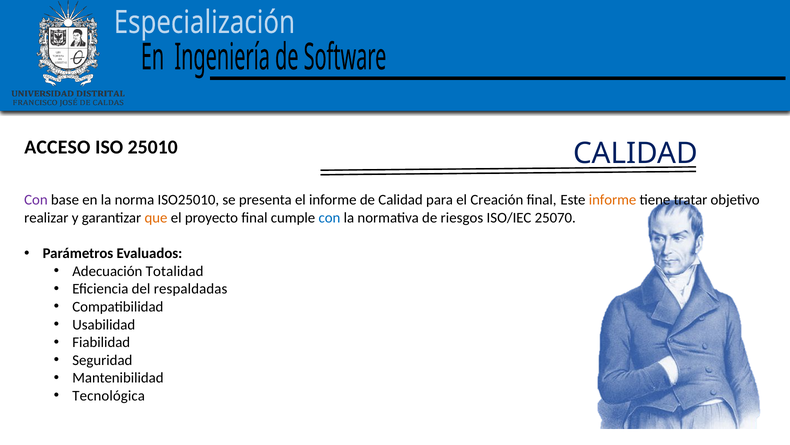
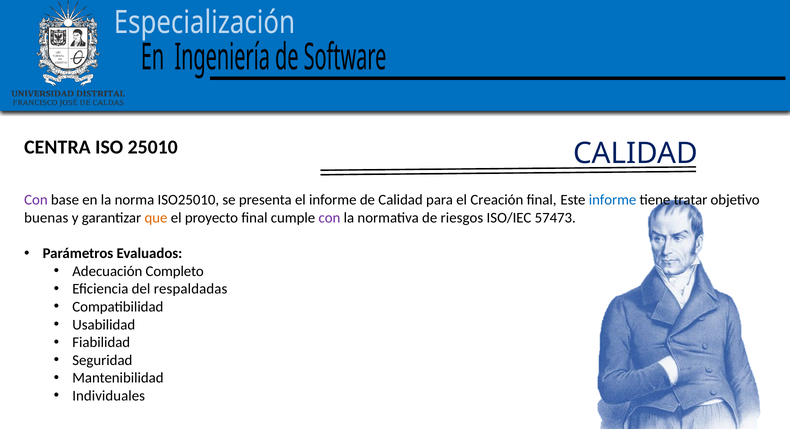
ACCESO: ACCESO -> CENTRA (57, 147)
informe colour: orange -> blue (613, 200)
realizar: realizar -> buenas (46, 218)
con colour: blue -> purple (329, 218)
25070: 25070 -> 57473 (555, 218)
Totalidad: Totalidad -> Completo (175, 271)
Tecnológica: Tecnológica -> Individuales (109, 395)
